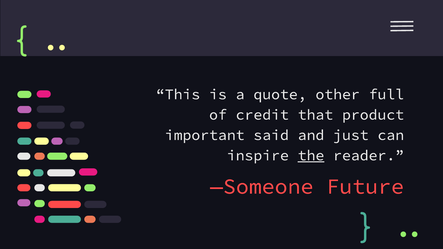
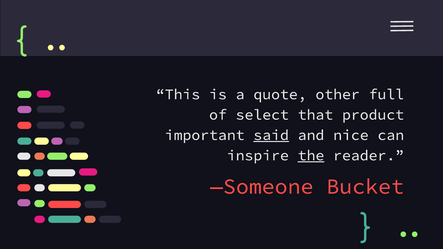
credit: credit -> select (262, 115)
said underline: none -> present (271, 135)
just: just -> nice (351, 135)
Future: Future -> Bucket (365, 187)
